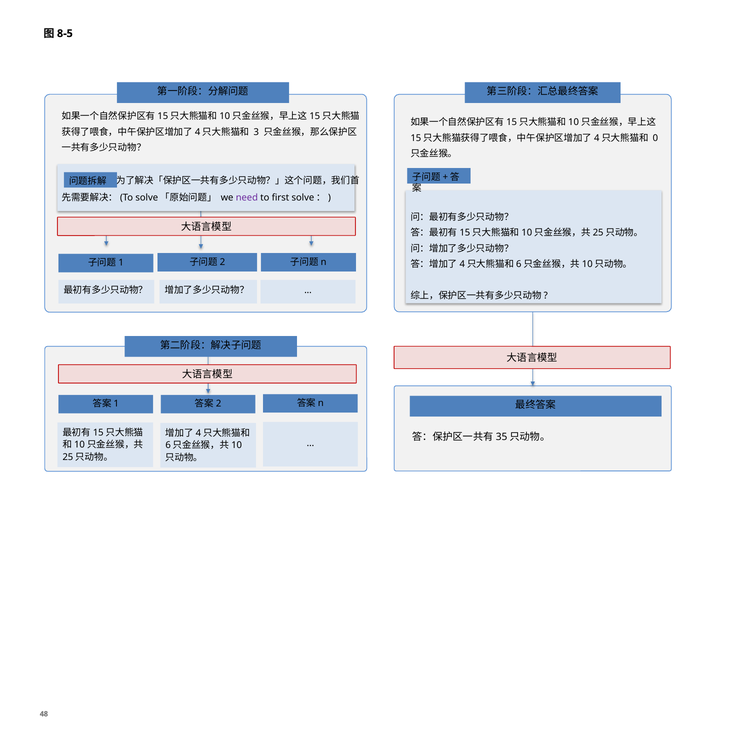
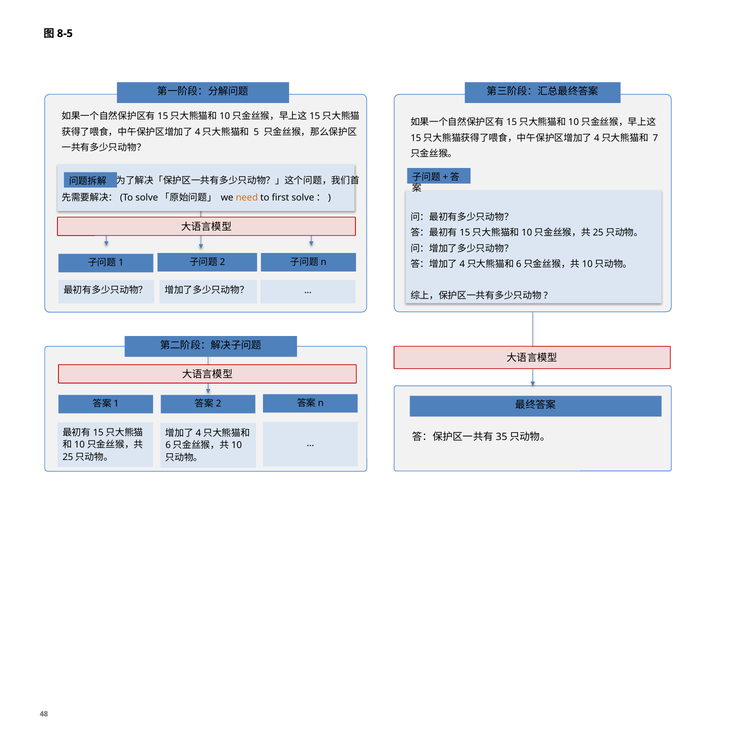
3: 3 -> 5 (256, 132)
0: 0 -> 7 (655, 138)
need colour: purple -> orange (247, 197)
